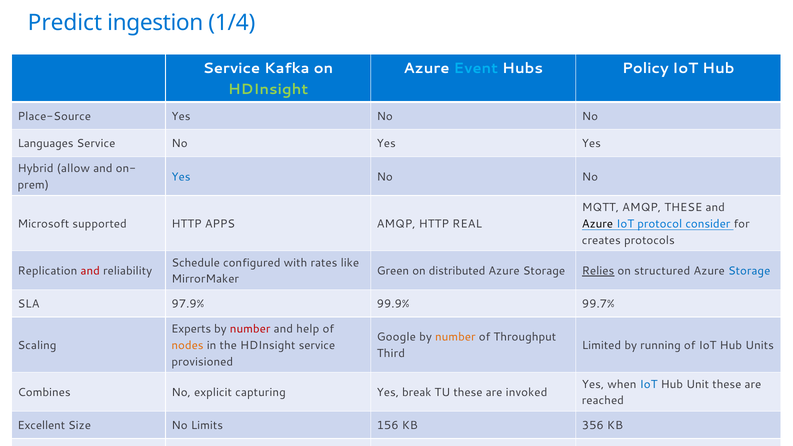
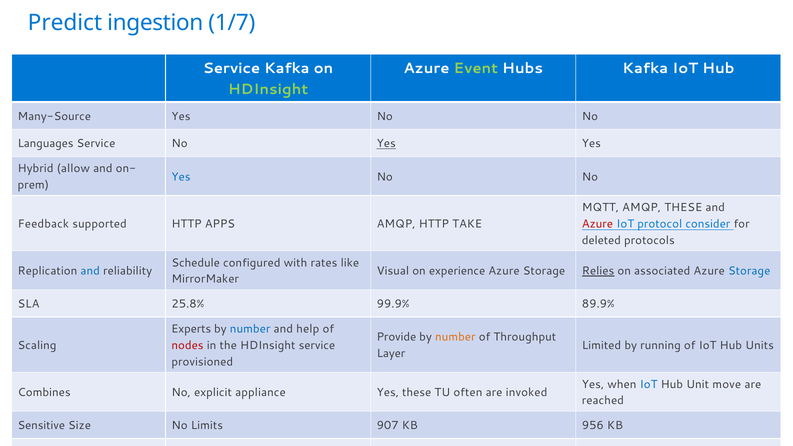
1/4: 1/4 -> 1/7 (232, 23)
Event colour: light blue -> light green (476, 68)
Hubs Policy: Policy -> Kafka (645, 68)
Place-Source: Place-Source -> Many-Source (54, 116)
Yes underline: none -> present (386, 144)
Microsoft: Microsoft -> Feedback (43, 224)
REAL: REAL -> TAKE (467, 224)
Azure colour: black -> red (597, 224)
creates: creates -> deleted (601, 240)
and colour: red -> blue (90, 271)
Green: Green -> Visual (393, 271)
distributed: distributed -> experience (457, 271)
structured: structured -> associated (662, 271)
97.9%: 97.9% -> 25.8% (188, 304)
99.7%: 99.7% -> 89.9% (598, 304)
number colour: red -> blue (250, 329)
Google: Google -> Provide (396, 337)
nodes colour: orange -> red (188, 345)
Third: Third -> Layer (391, 354)
Unit these: these -> move (727, 384)
capturing: capturing -> appliance (260, 393)
Yes break: break -> these (417, 393)
TU these: these -> often (468, 393)
Excellent: Excellent -> Sensitive (41, 426)
156: 156 -> 907 (388, 426)
356: 356 -> 956 (593, 426)
